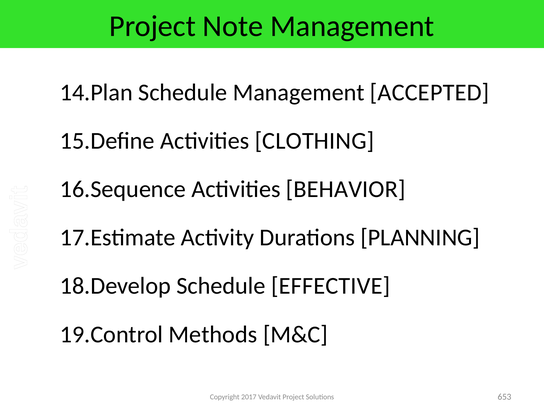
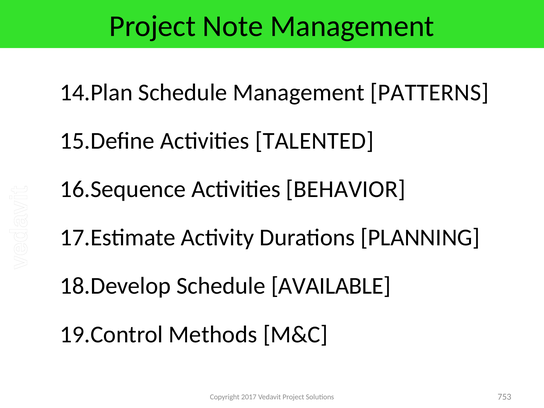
ACCEPTED: ACCEPTED -> PATTERNS (430, 92)
CLOTHING: CLOTHING -> TALENTED (314, 141)
EFFECTIVE: EFFECTIVE -> AVAILABLE (331, 286)
653: 653 -> 753 (504, 397)
